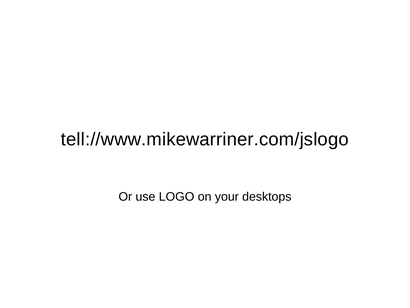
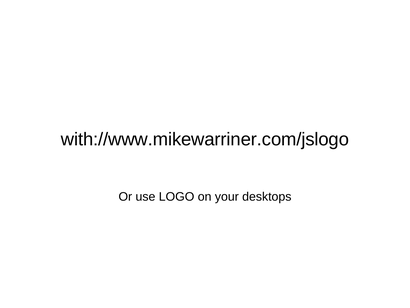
tell://www.mikewarriner.com/jslogo: tell://www.mikewarriner.com/jslogo -> with://www.mikewarriner.com/jslogo (205, 139)
